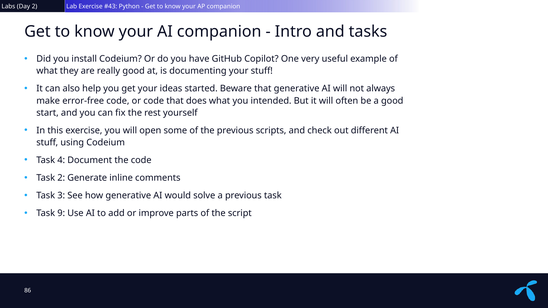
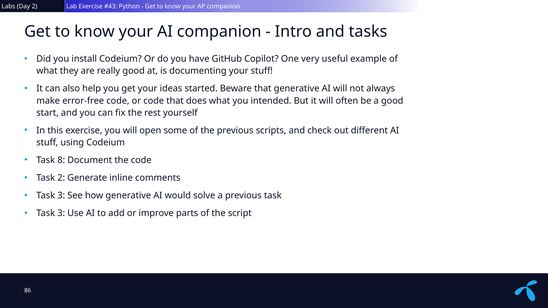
4: 4 -> 8 (61, 160)
9: 9 -> 3 (61, 213)
